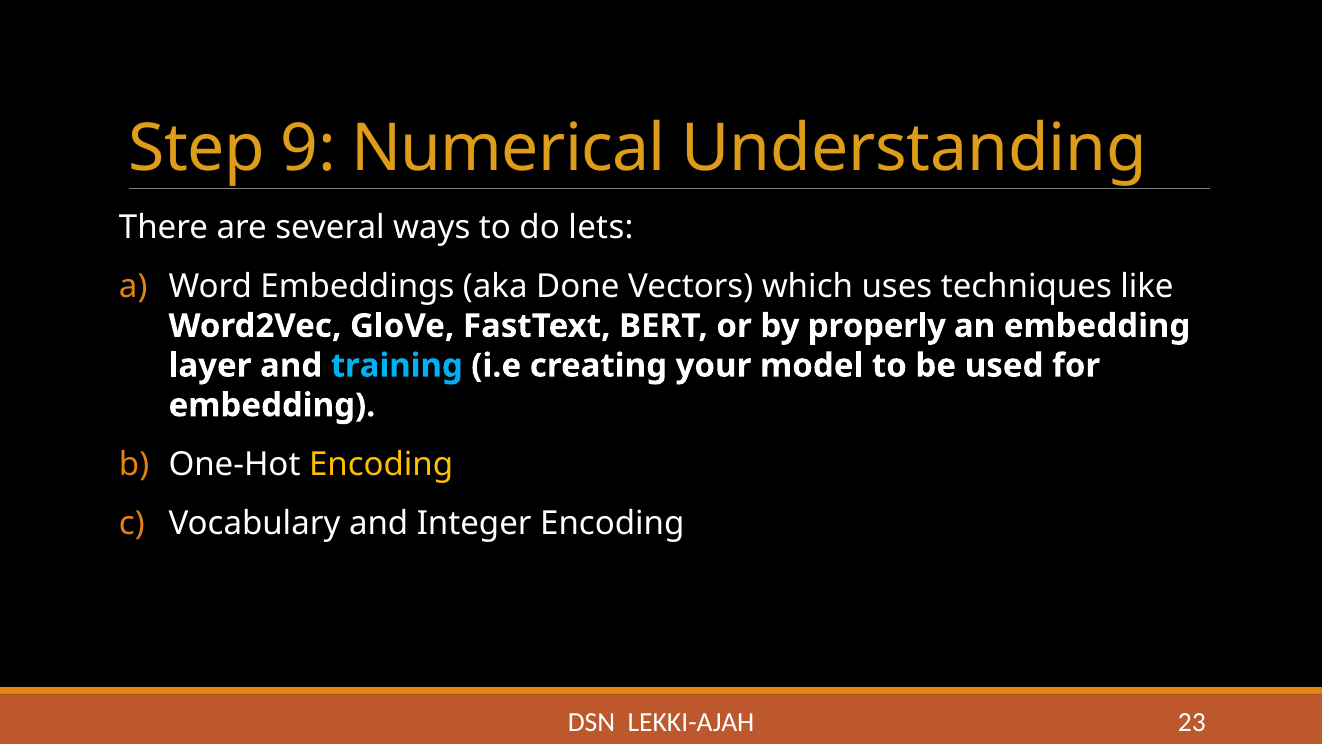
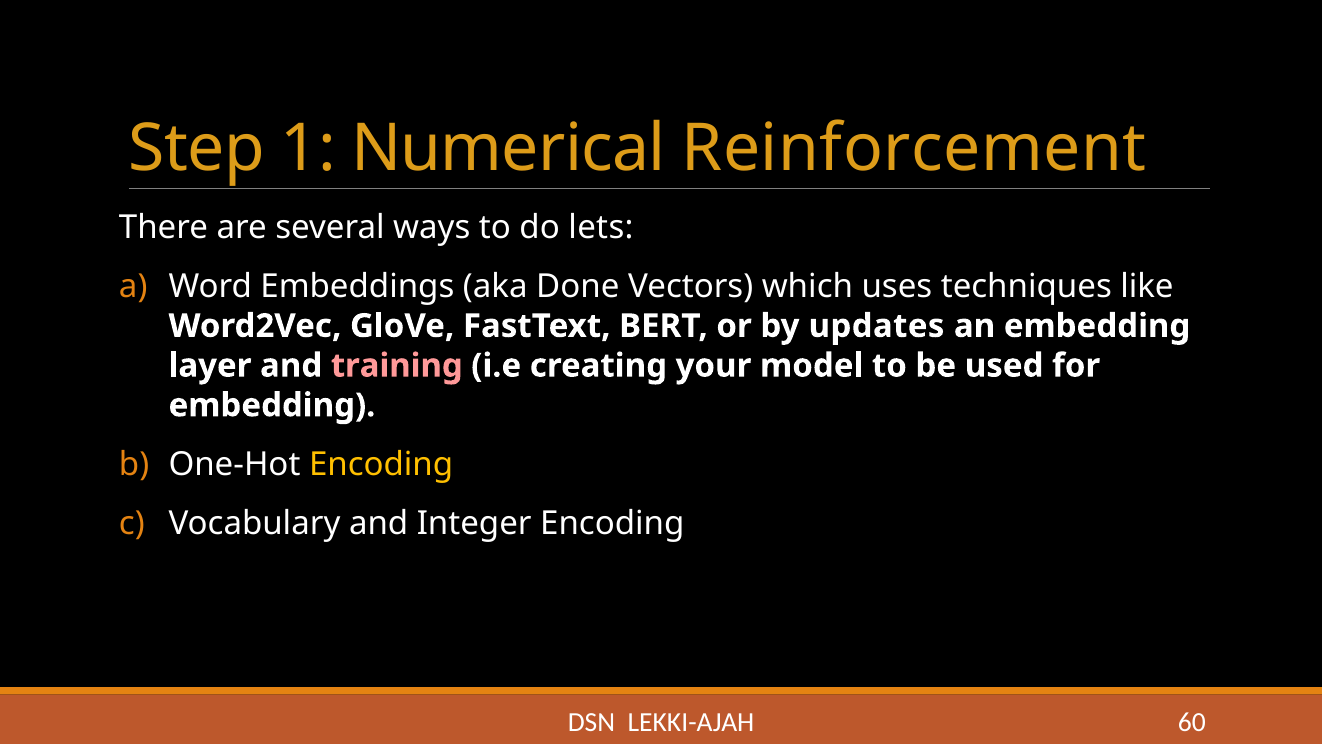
9: 9 -> 1 (308, 148)
Understanding: Understanding -> Reinforcement (914, 148)
properly: properly -> updates (877, 326)
training colour: light blue -> pink (397, 366)
23: 23 -> 60 (1192, 722)
